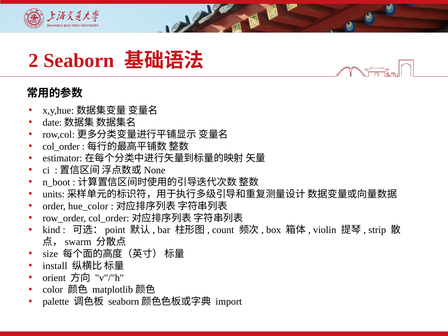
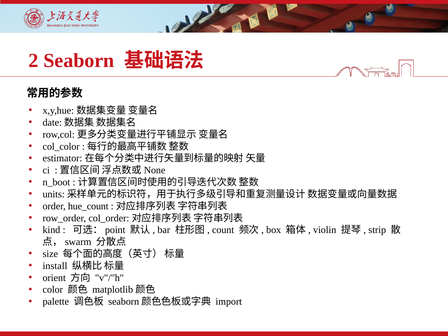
col_order: col_order -> col_color (61, 146)
hue_color: hue_color -> hue_count (88, 206)
